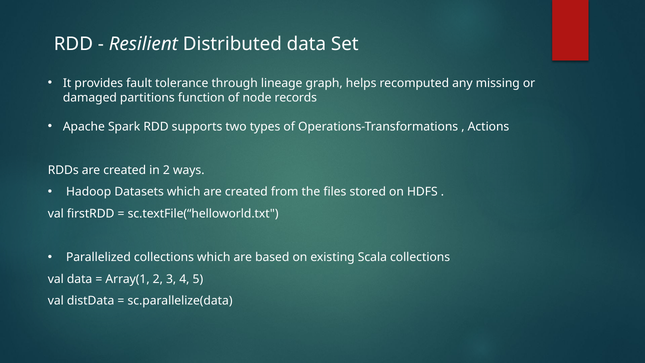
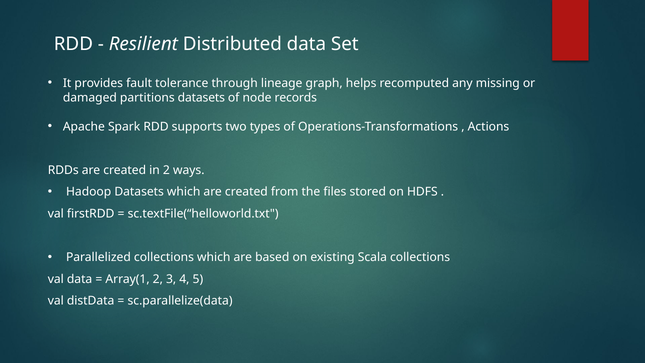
partitions function: function -> datasets (201, 98)
